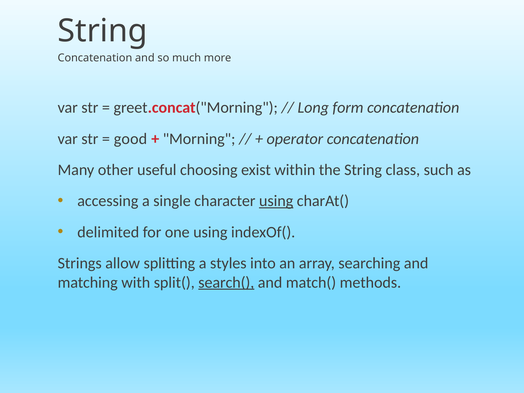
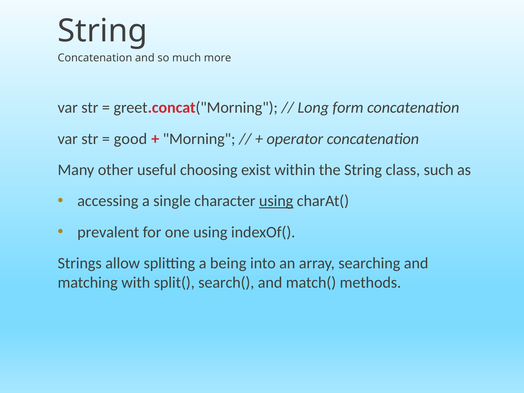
delimited: delimited -> prevalent (108, 232)
styles: styles -> being (228, 263)
search( underline: present -> none (226, 282)
